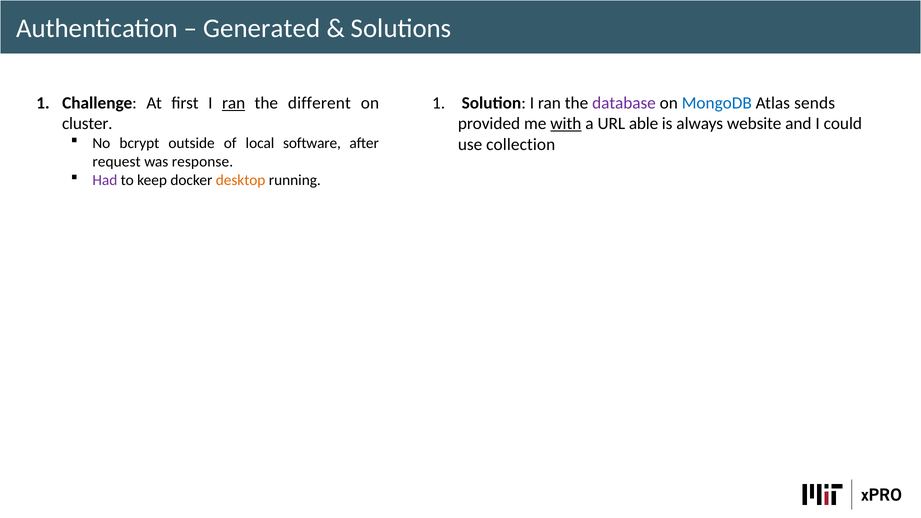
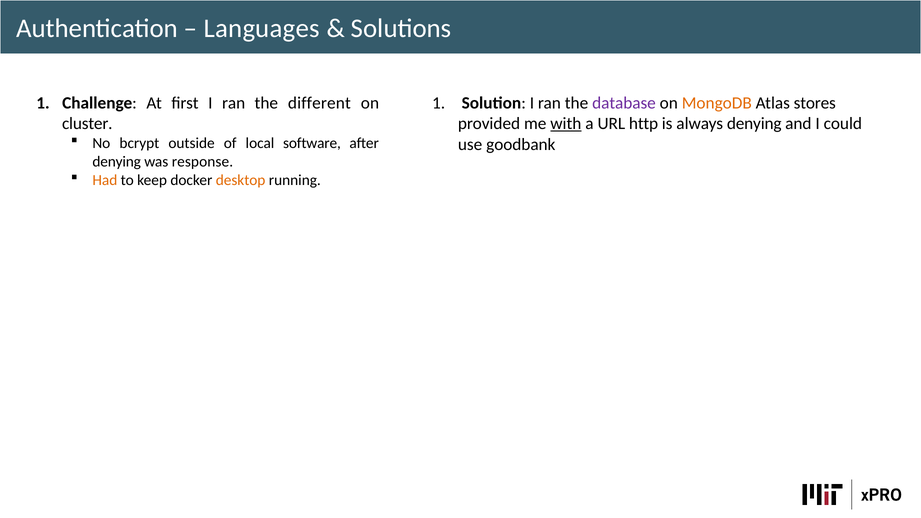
Generated: Generated -> Languages (262, 29)
ran underline: present -> none (234, 103)
MongoDB colour: blue -> orange (717, 103)
sends: sends -> stores (815, 103)
able: able -> http (644, 124)
always website: website -> denying (754, 124)
collection: collection -> goodbank (521, 144)
request: request -> denying (117, 162)
Had colour: purple -> orange (105, 180)
